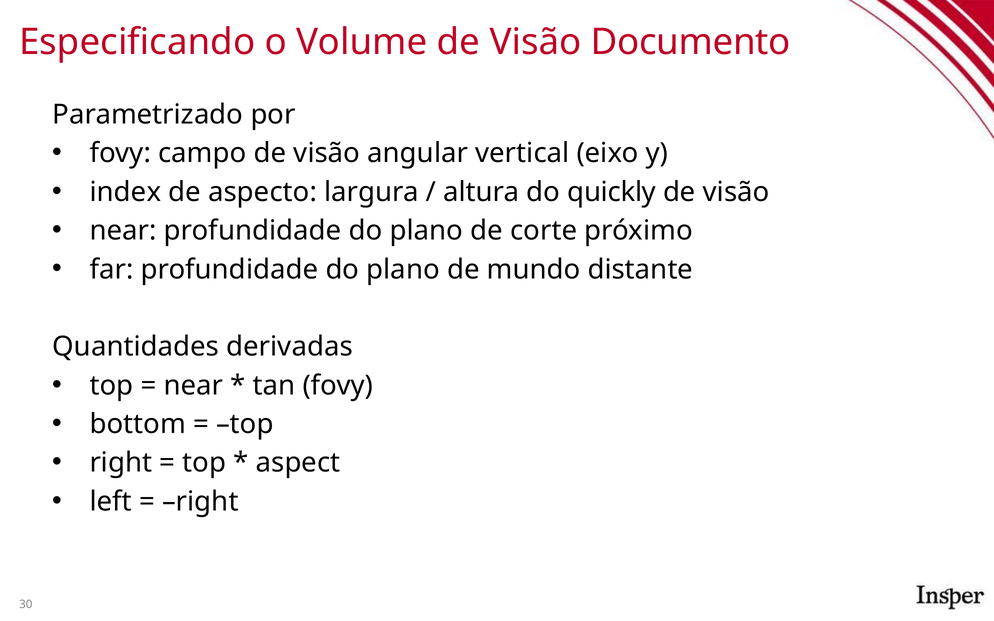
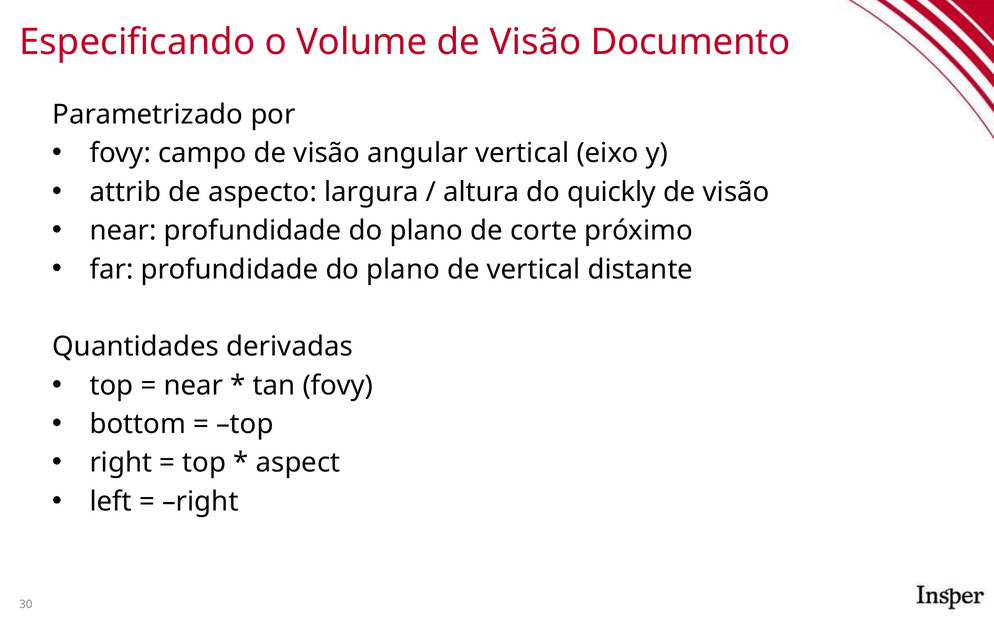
index: index -> attrib (125, 192)
de mundo: mundo -> vertical (534, 270)
